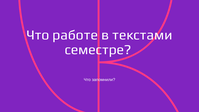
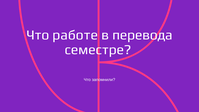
текстами: текстами -> перевода (142, 35)
